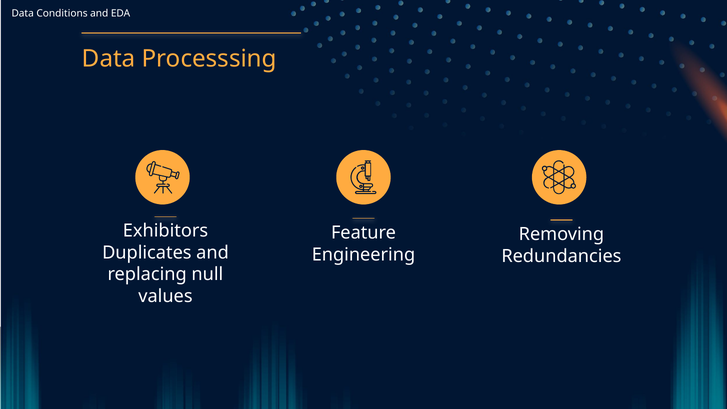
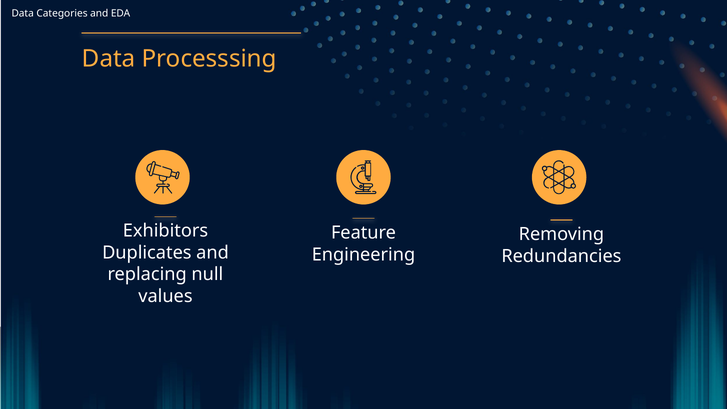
Conditions: Conditions -> Categories (62, 13)
